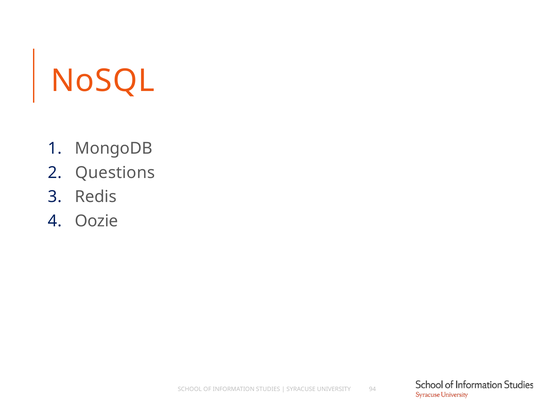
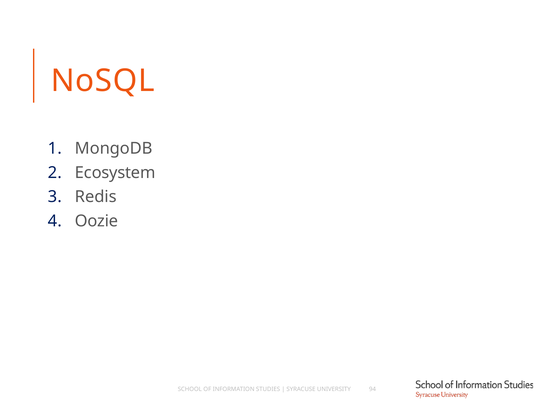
Questions: Questions -> Ecosystem (115, 173)
